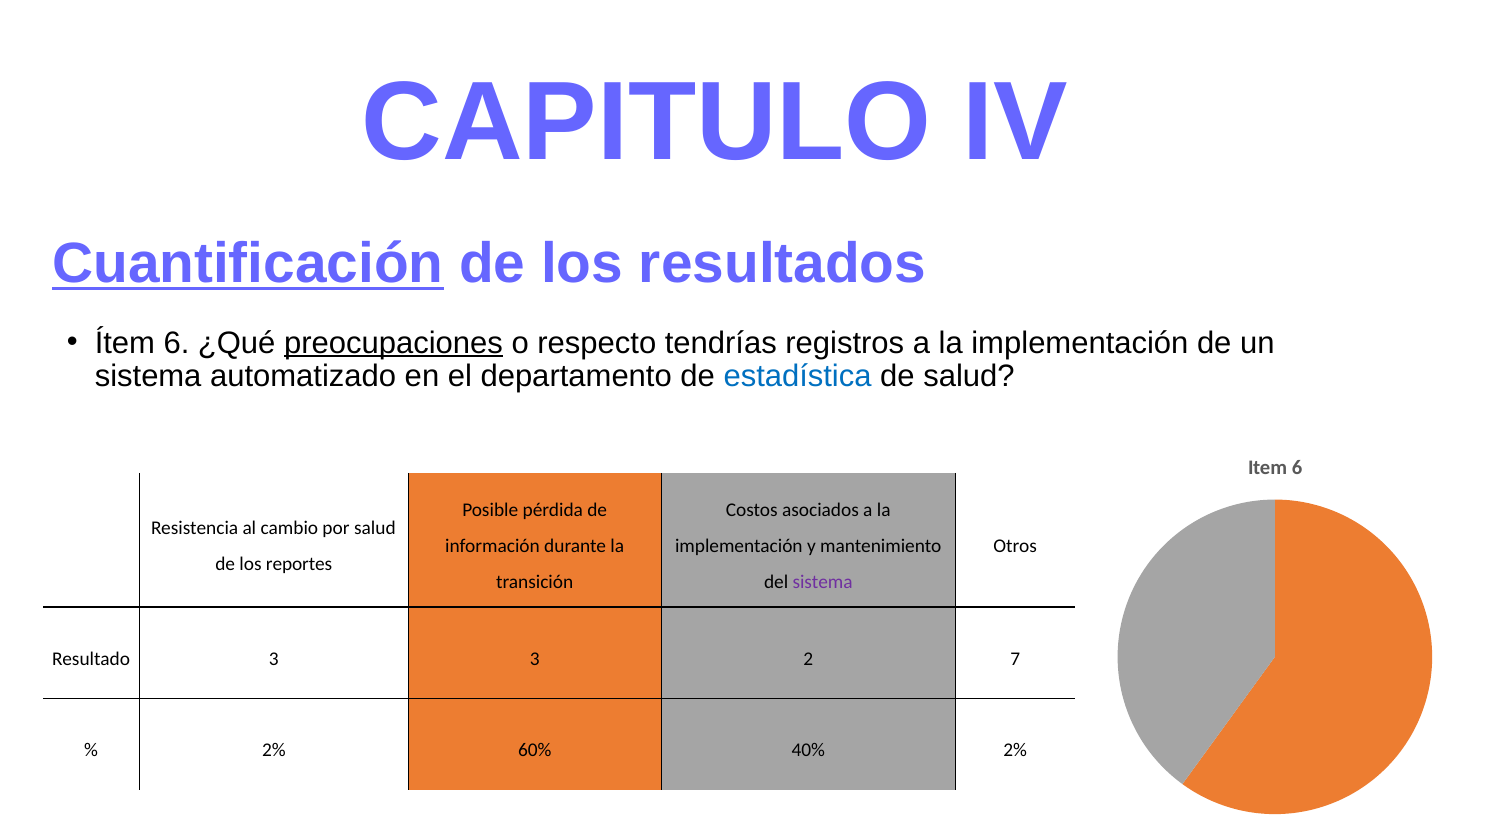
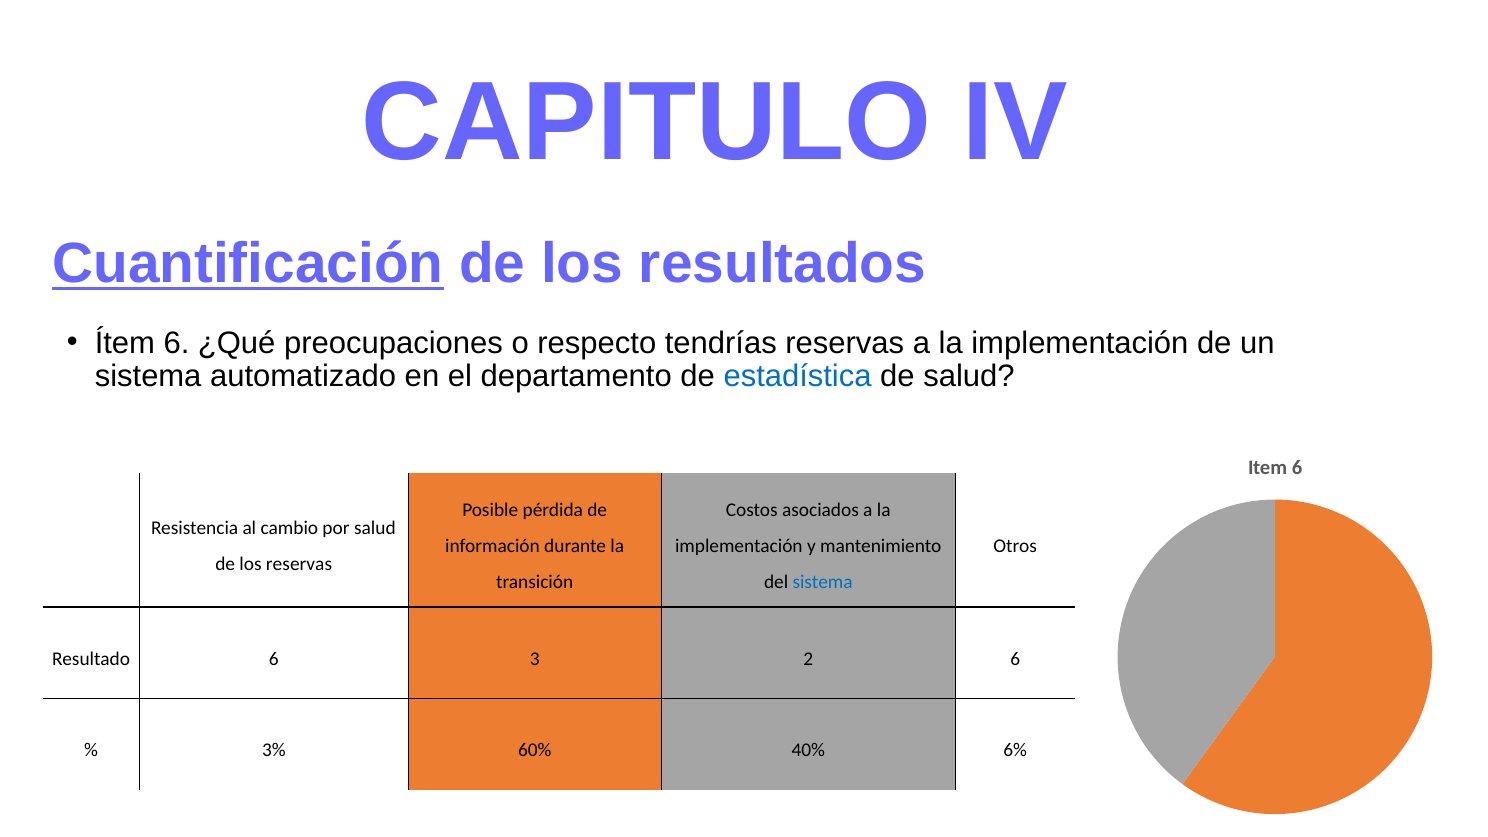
preocupaciones underline: present -> none (393, 343)
tendrías registros: registros -> reservas (845, 343)
los reportes: reportes -> reservas (299, 564)
sistema colour: purple -> blue (823, 582)
Resultado 3: 3 -> 6 (274, 659)
2 7: 7 -> 6 (1015, 659)
2%: 2% -> 3% (274, 751)
40% 2%: 2% -> 6% (1015, 751)
